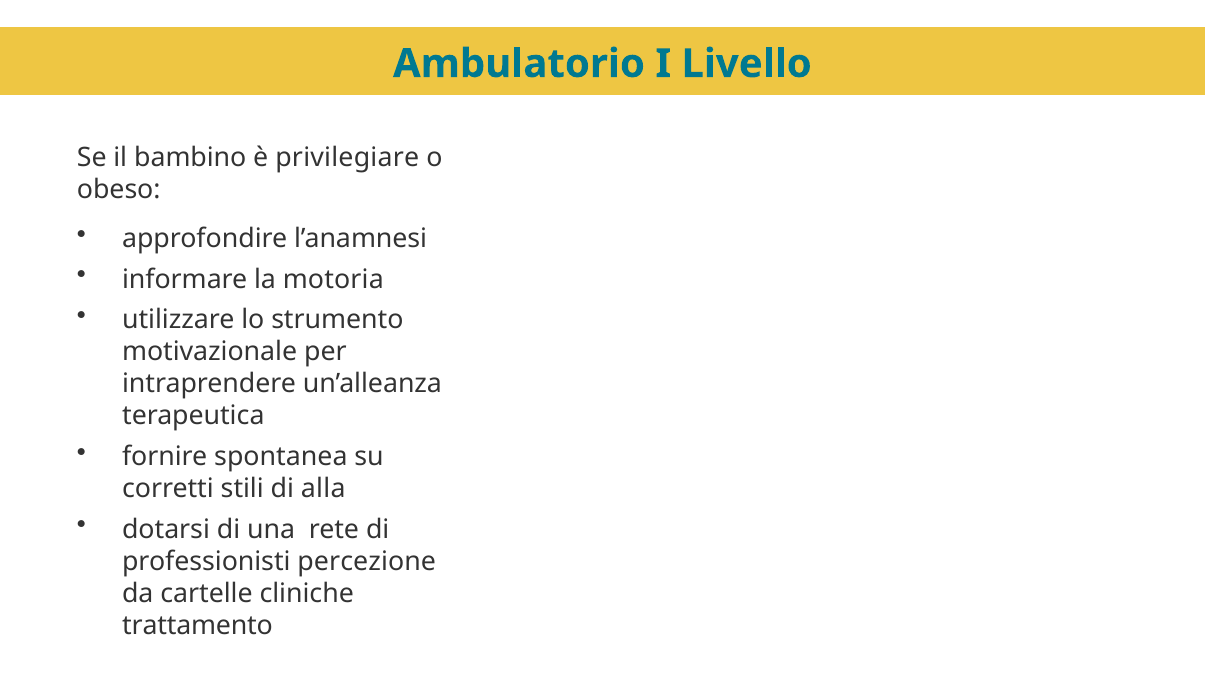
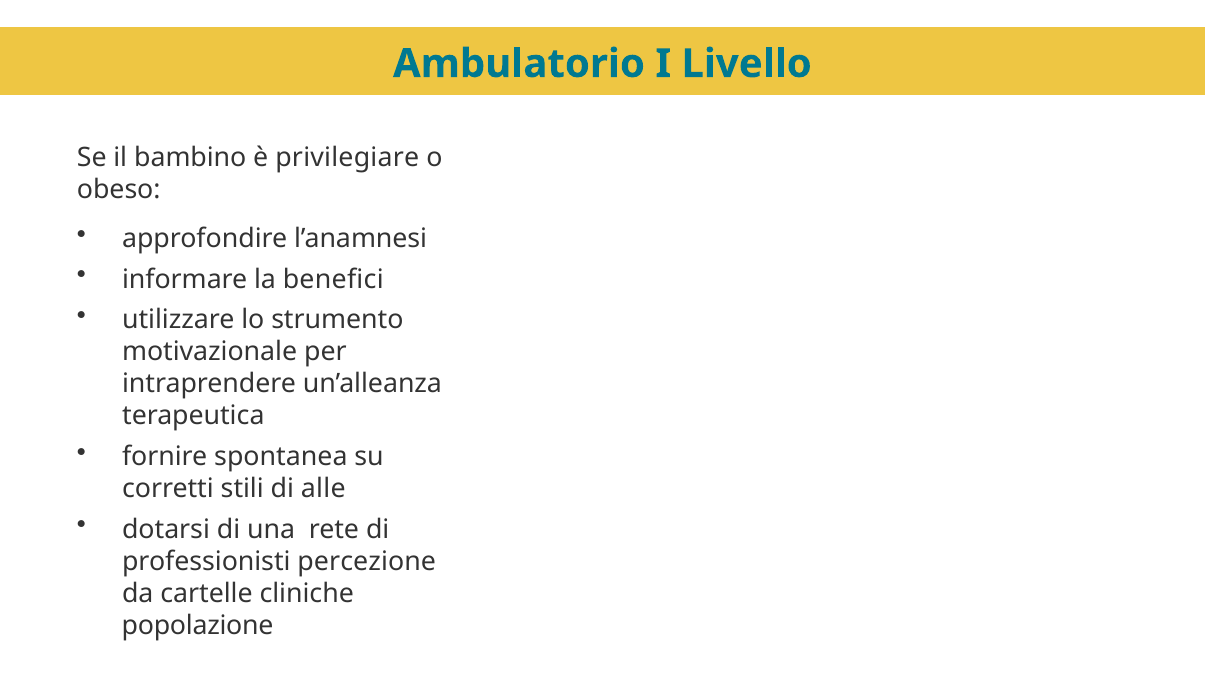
motoria: motoria -> benefici (333, 279)
alla: alla -> alle (323, 489)
trattamento: trattamento -> popolazione (198, 625)
